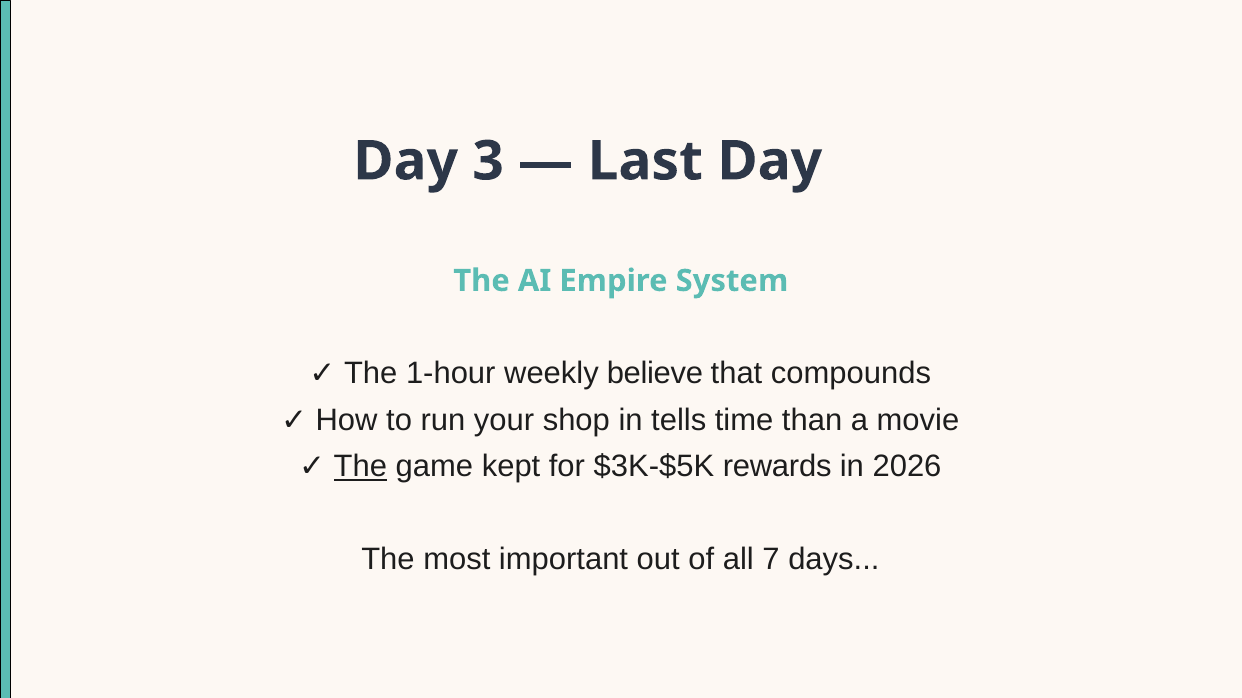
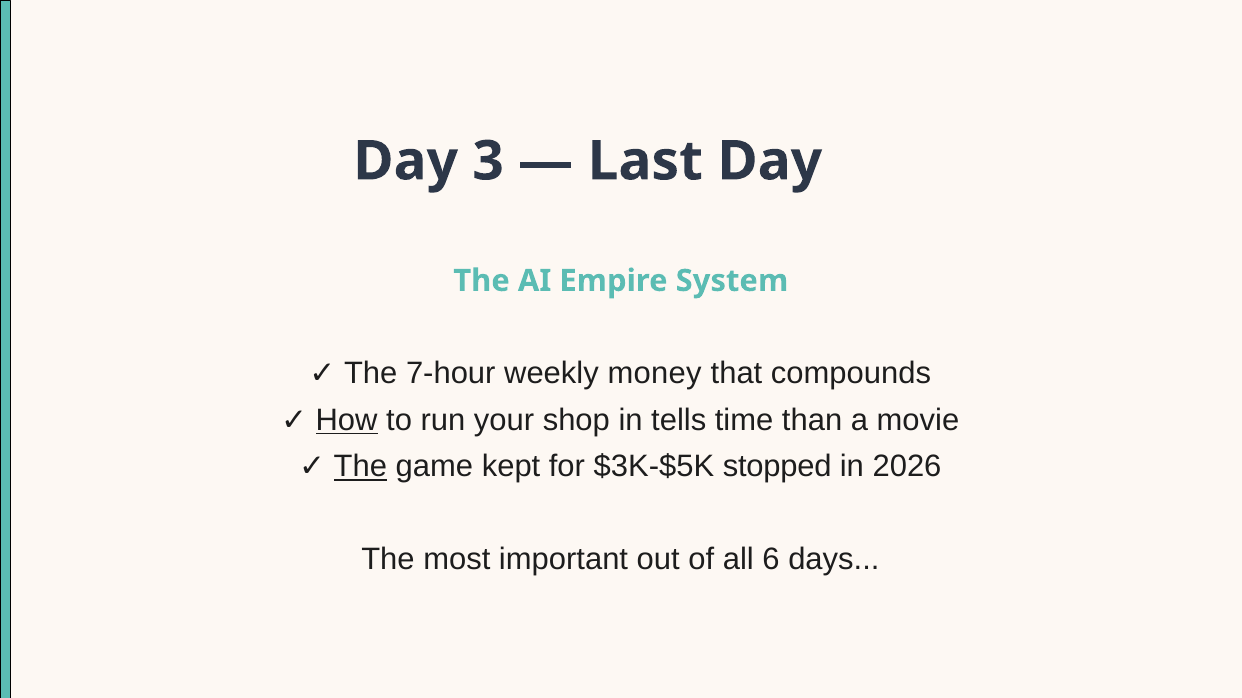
1-hour: 1-hour -> 7-hour (451, 374)
believe: believe -> money (655, 374)
How underline: none -> present (347, 421)
rewards: rewards -> stopped (777, 467)
7: 7 -> 6 (771, 560)
